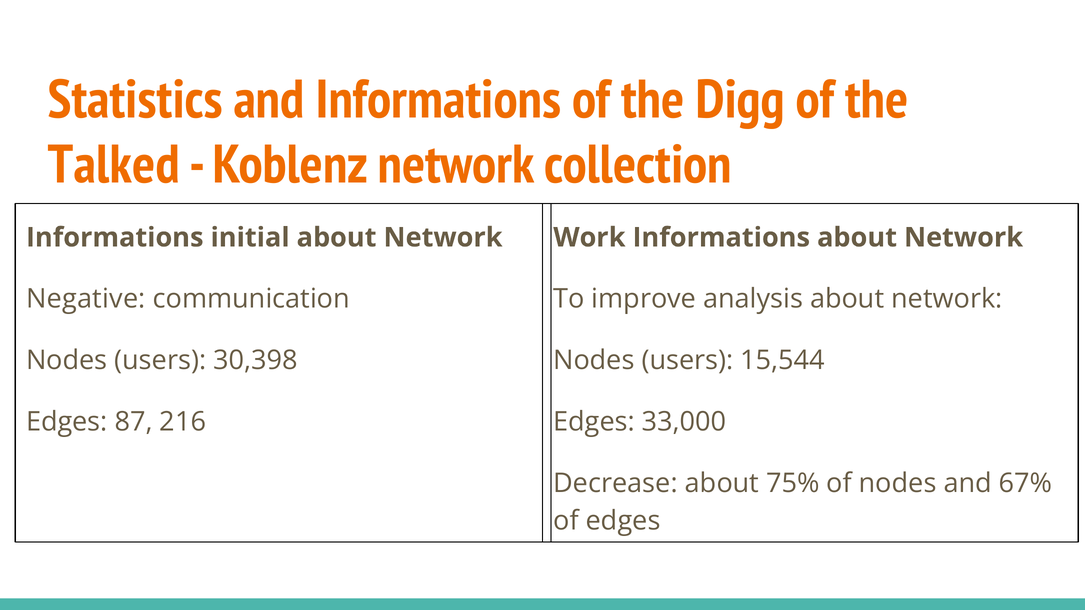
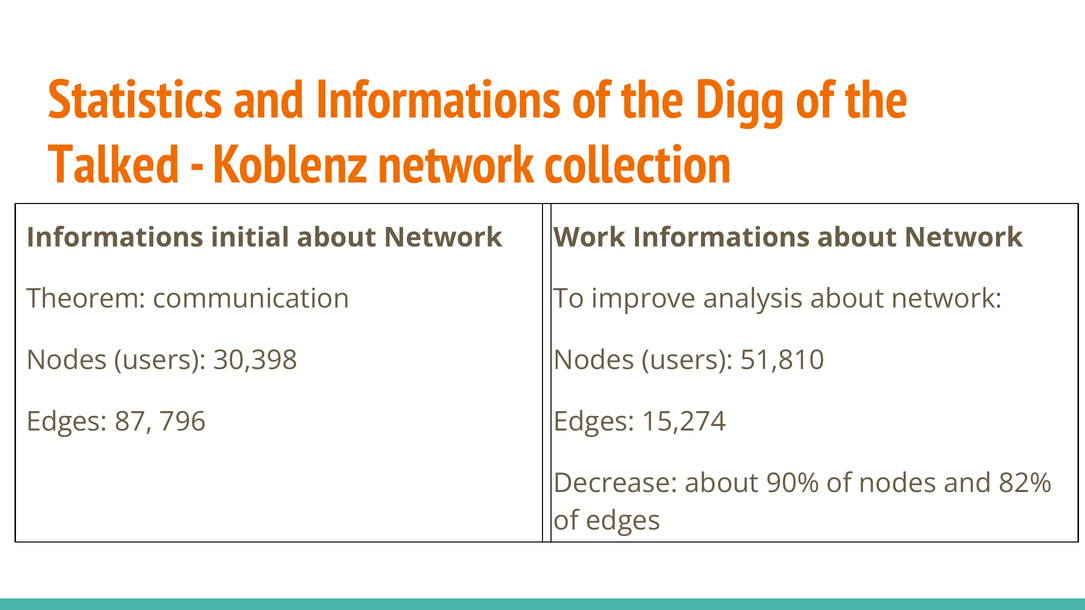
Negative: Negative -> Theorem (86, 299)
15,544: 15,544 -> 51,810 (783, 361)
216: 216 -> 796 (183, 422)
33,000: 33,000 -> 15,274 (684, 422)
75%: 75% -> 90% (793, 484)
67%: 67% -> 82% (1026, 484)
